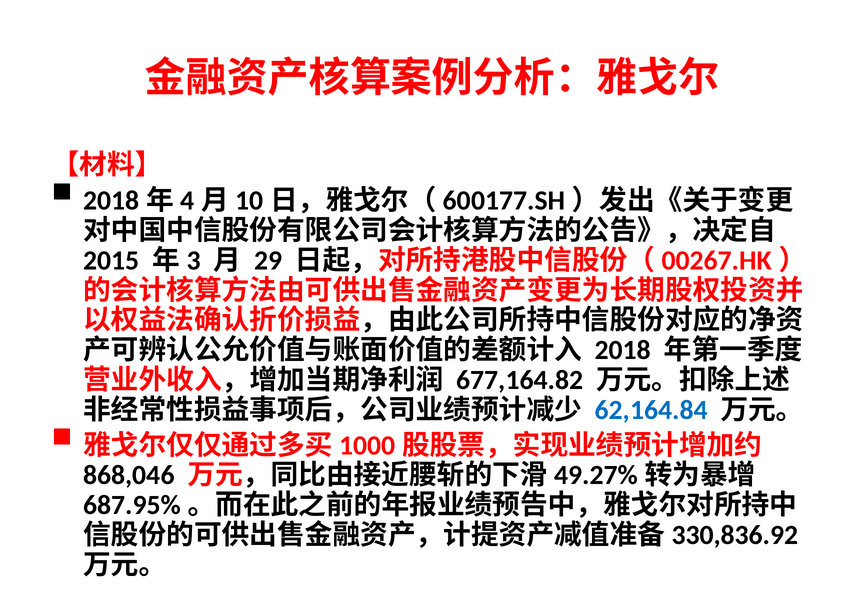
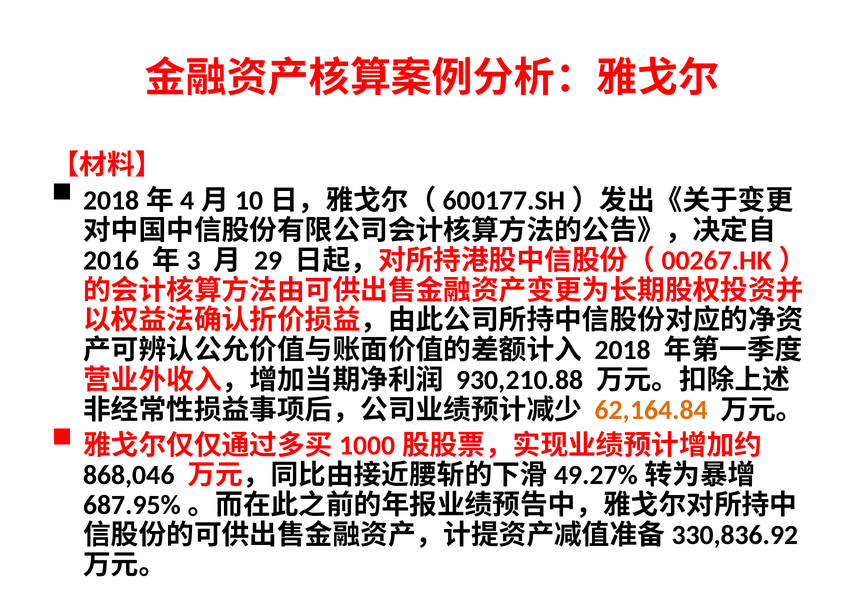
2015: 2015 -> 2016 (111, 260)
677,164.82: 677,164.82 -> 930,210.88 (520, 380)
62,164.84 colour: blue -> orange (651, 410)
